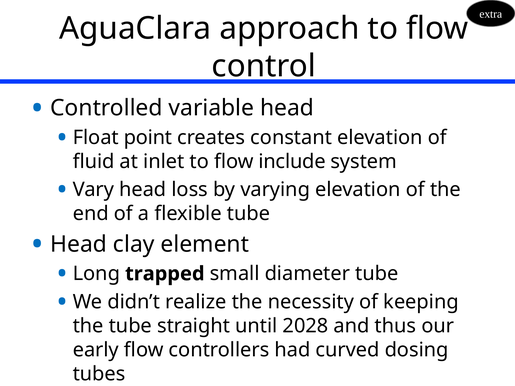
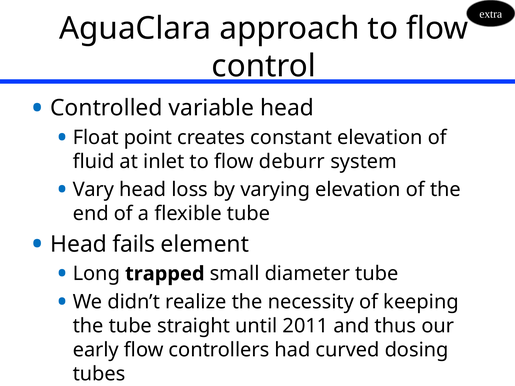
include: include -> deburr (292, 162)
clay: clay -> fails (134, 244)
2028: 2028 -> 2011 (305, 326)
